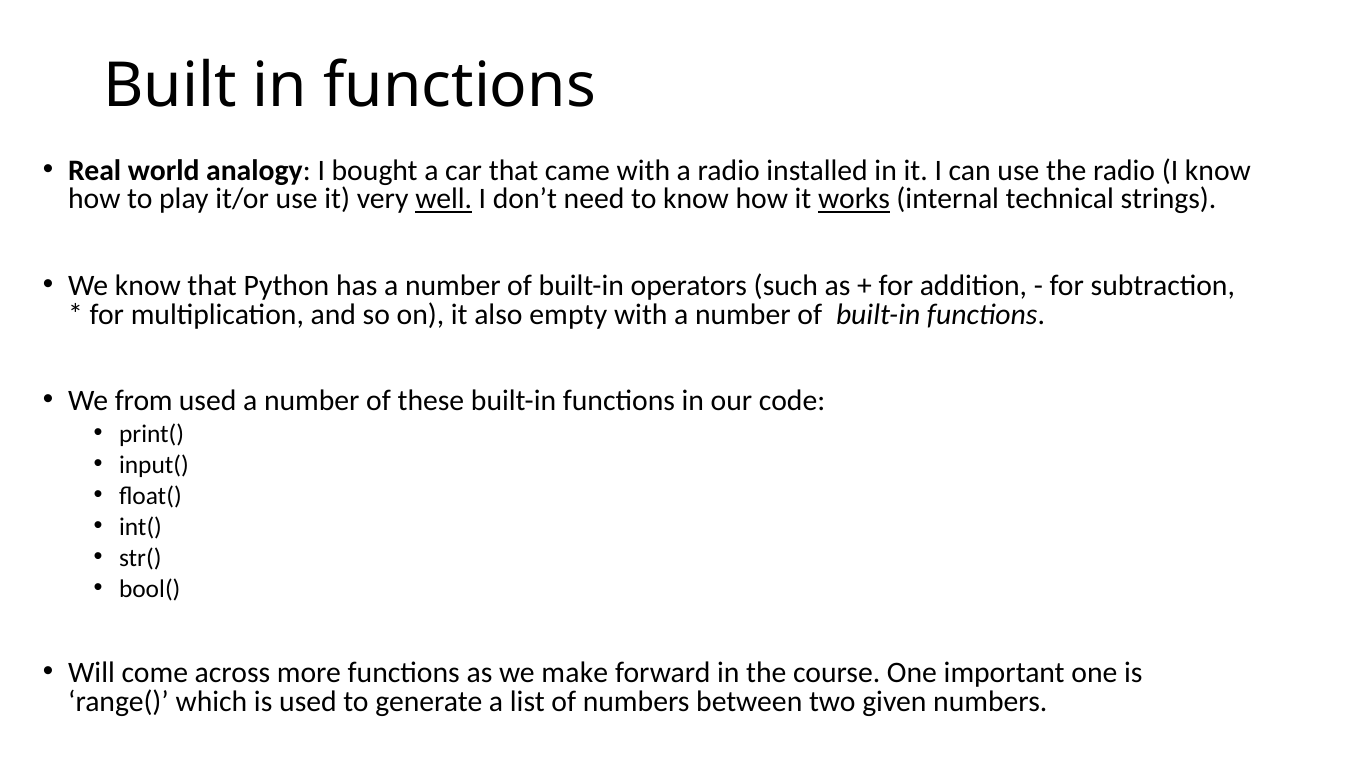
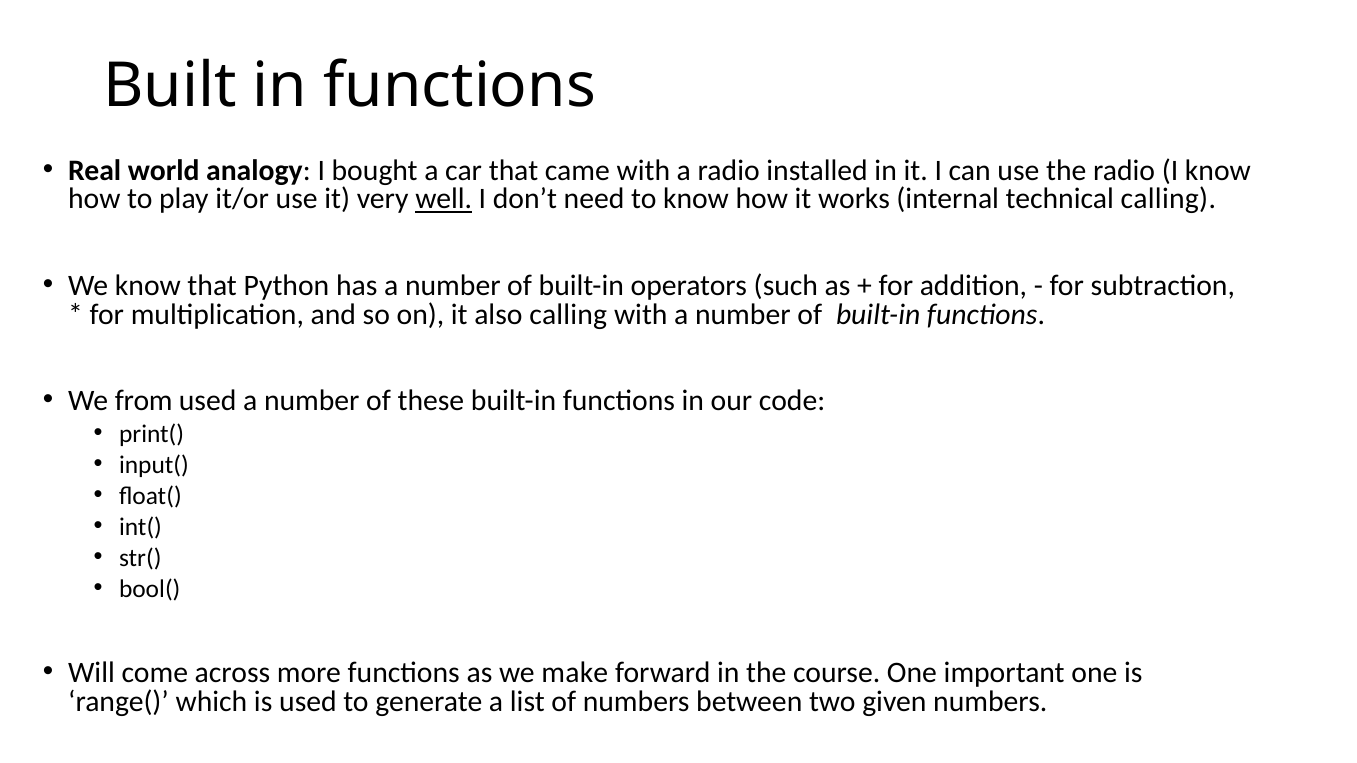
works underline: present -> none (854, 199)
technical strings: strings -> calling (1168, 199)
also empty: empty -> calling (568, 314)
